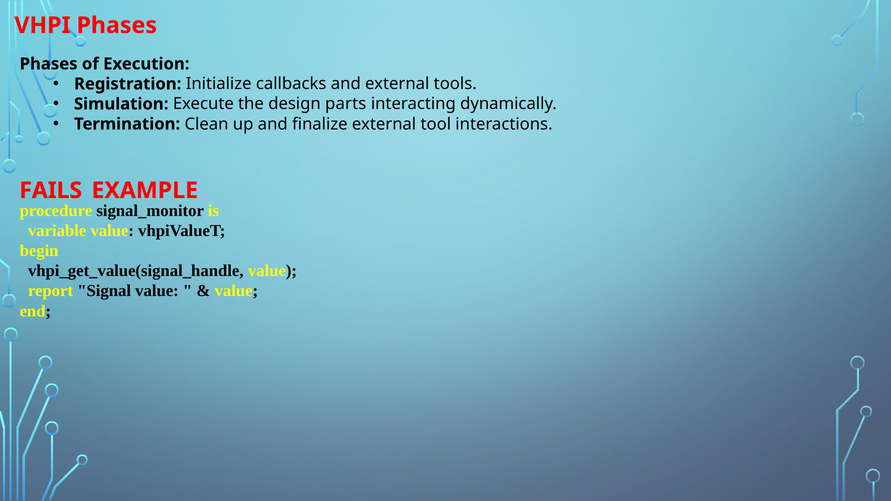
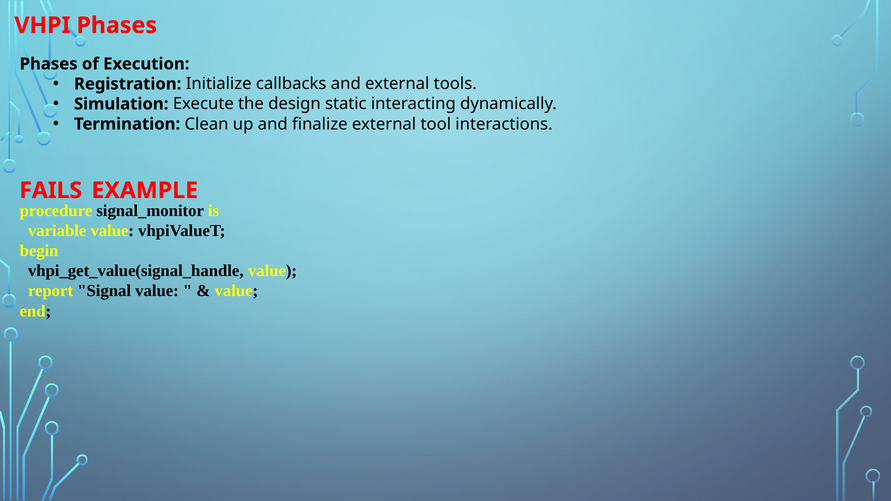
parts: parts -> static (346, 104)
